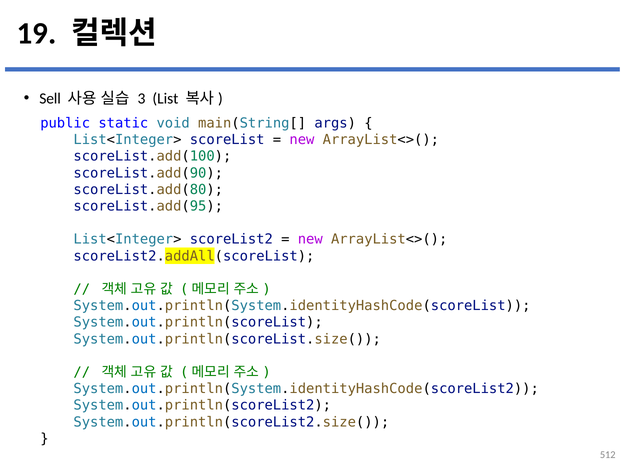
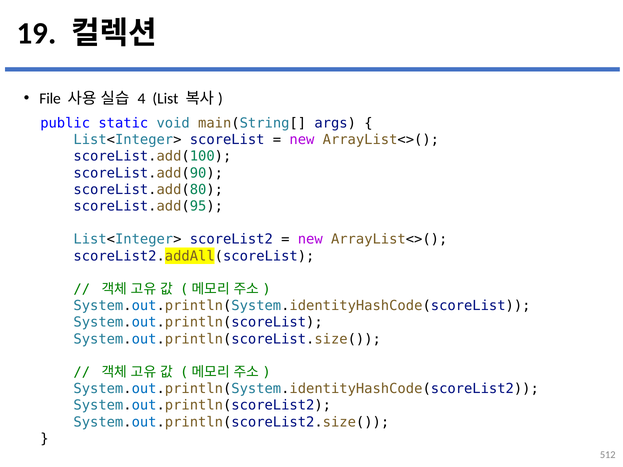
Sell: Sell -> File (50, 99)
3: 3 -> 4 (142, 99)
